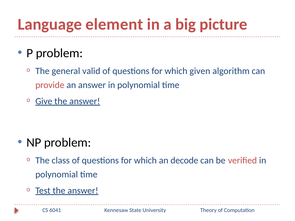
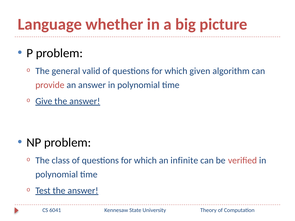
element: element -> whether (114, 24)
decode: decode -> infinite (184, 161)
